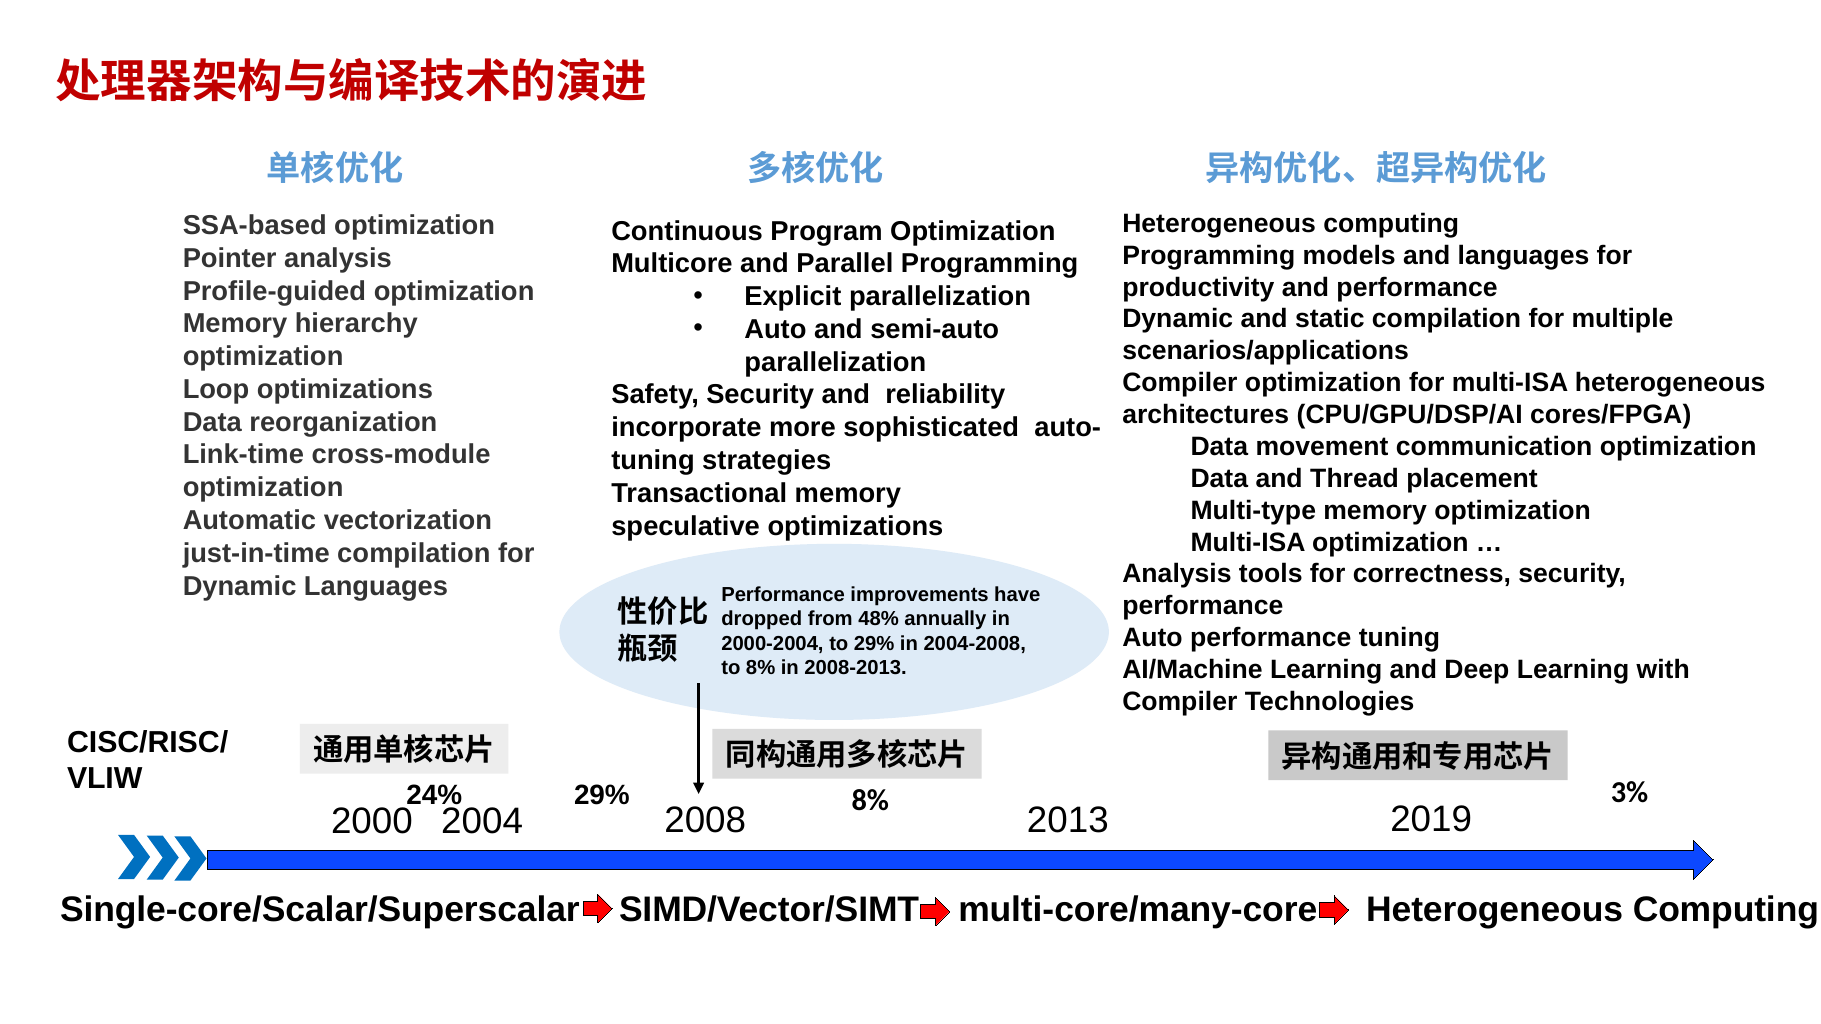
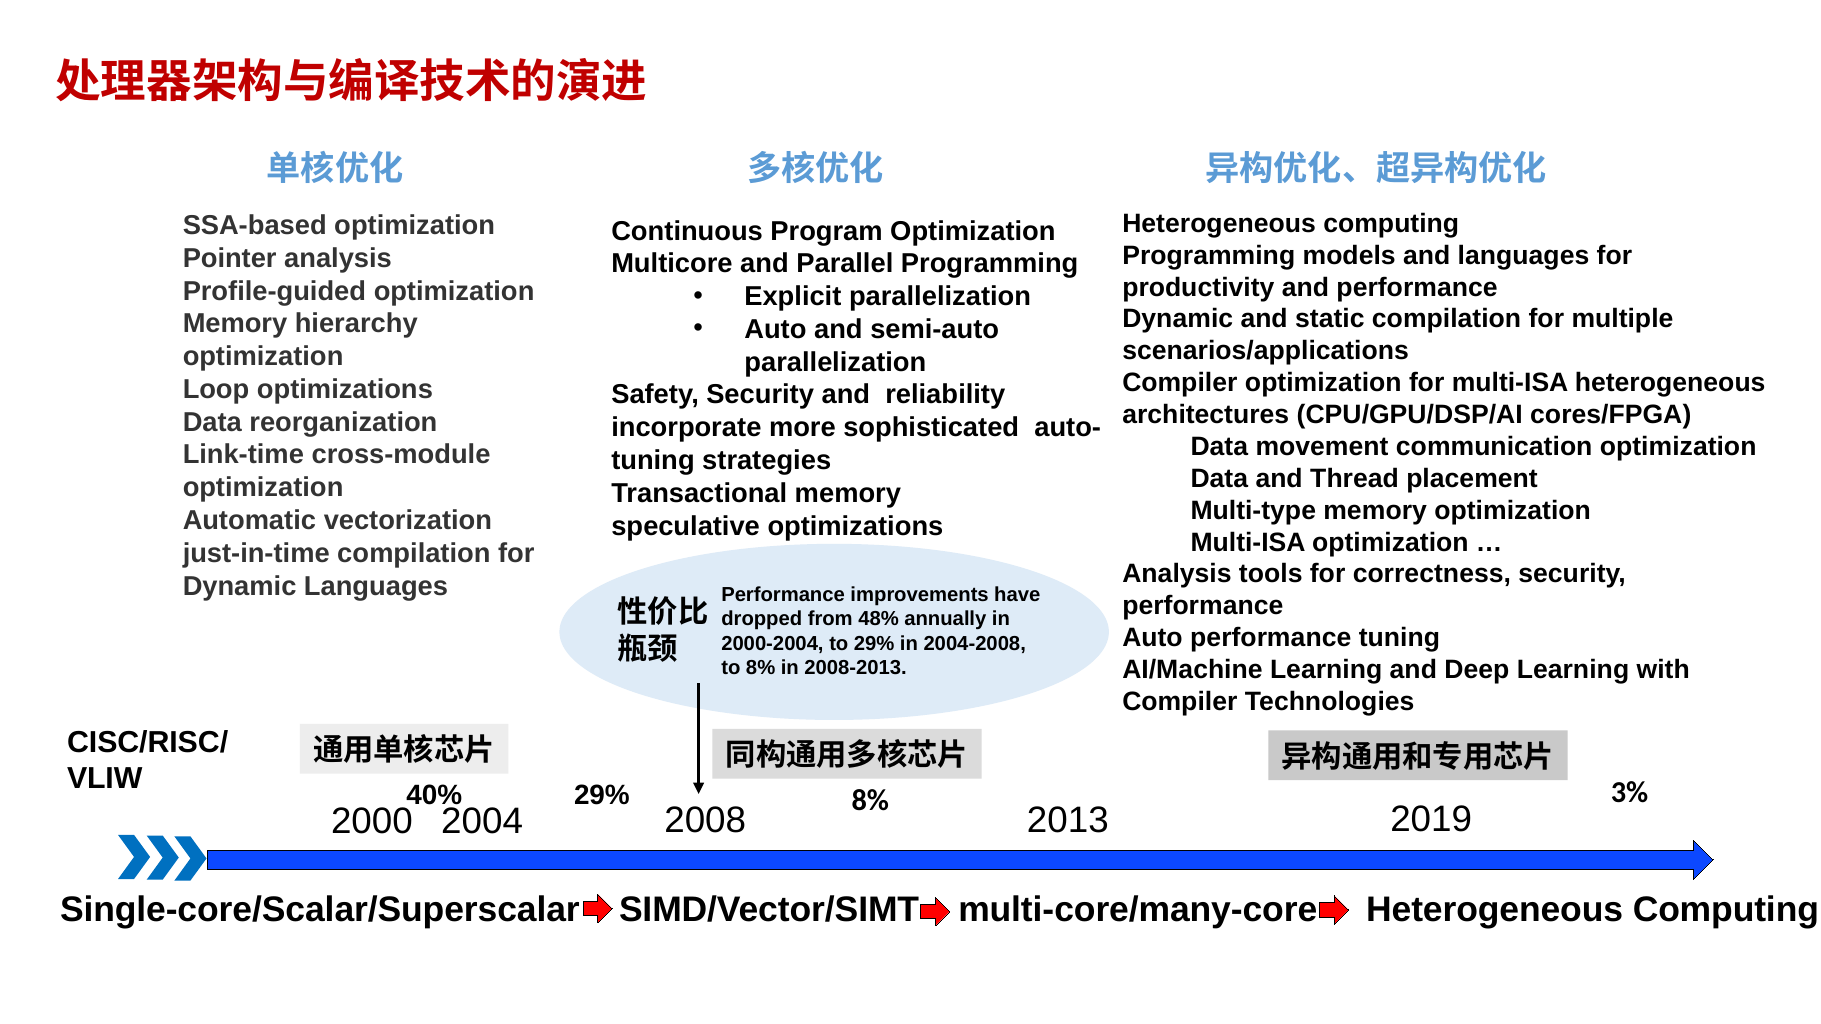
24%: 24% -> 40% (434, 795)
